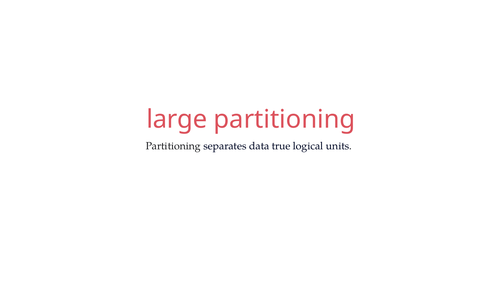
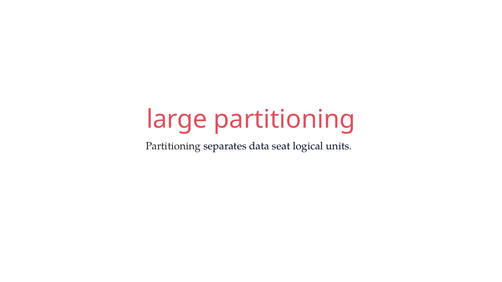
true: true -> seat (281, 146)
